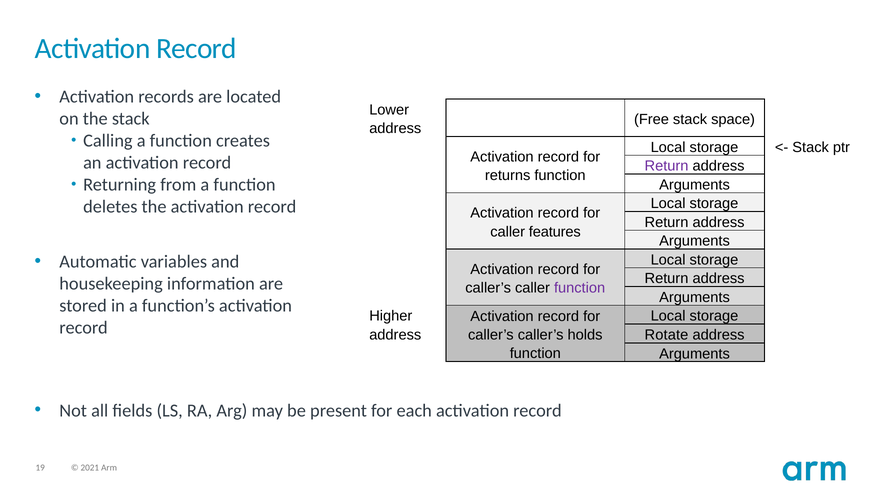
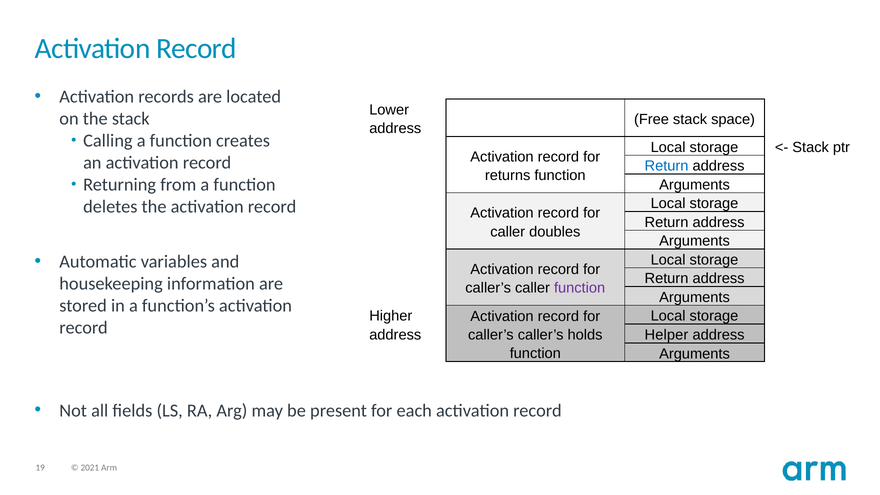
Return colour: purple -> blue (667, 166)
features: features -> doubles (555, 232)
Rotate: Rotate -> Helper (666, 335)
